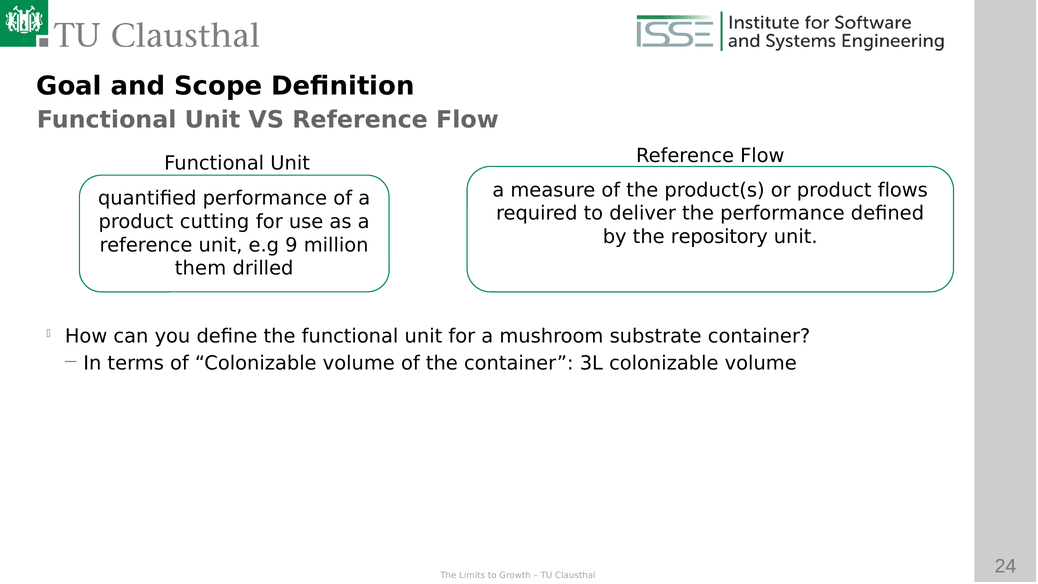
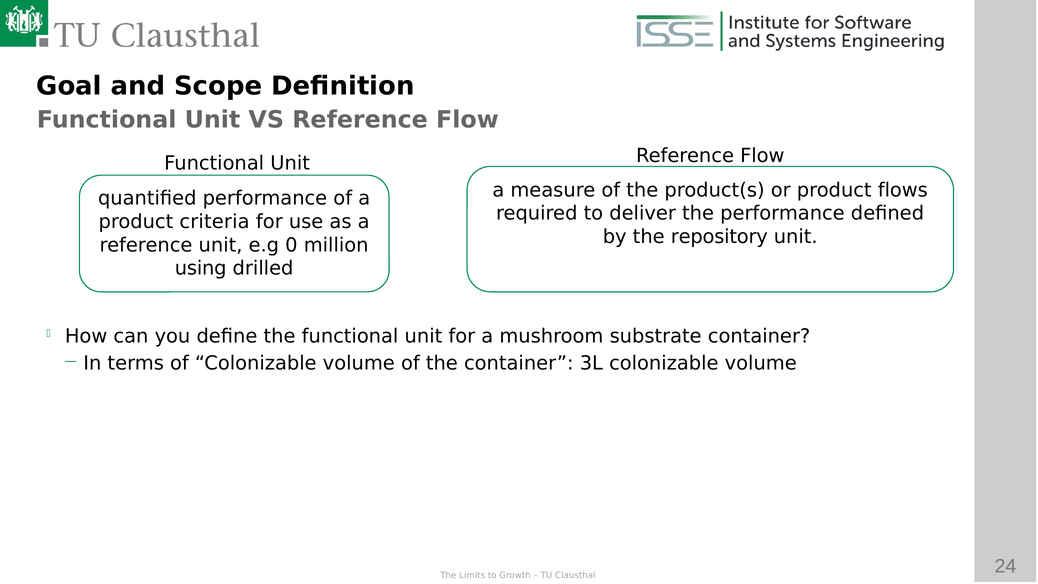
cutting: cutting -> criteria (215, 222)
9: 9 -> 0 (291, 245)
them: them -> using (201, 268)
